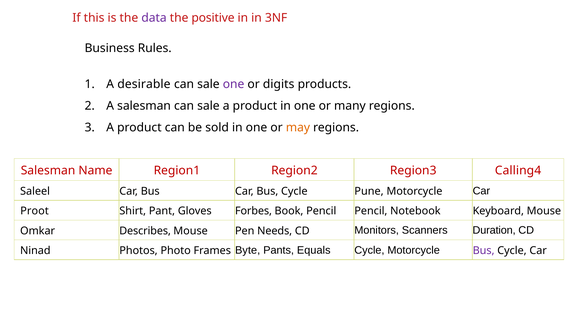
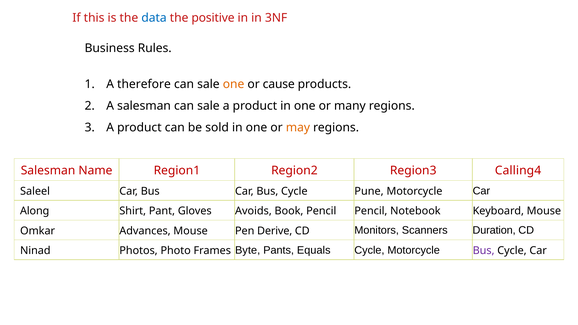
data colour: purple -> blue (154, 18)
desirable: desirable -> therefore (144, 84)
one colour: purple -> orange (234, 84)
digits: digits -> cause (279, 84)
Proot: Proot -> Along (35, 211)
Forbes: Forbes -> Avoids (253, 211)
Describes: Describes -> Advances (145, 231)
Needs: Needs -> Derive (275, 231)
